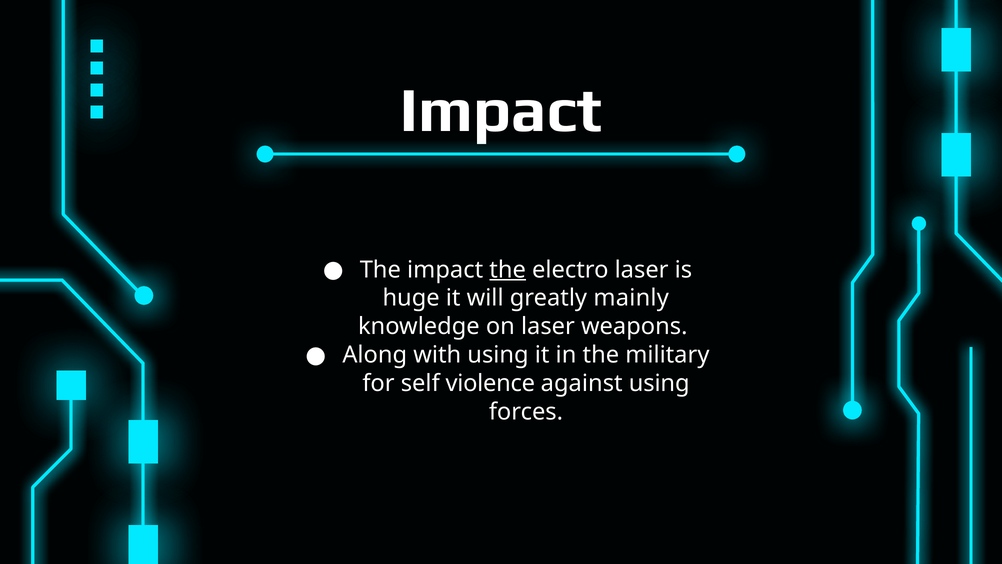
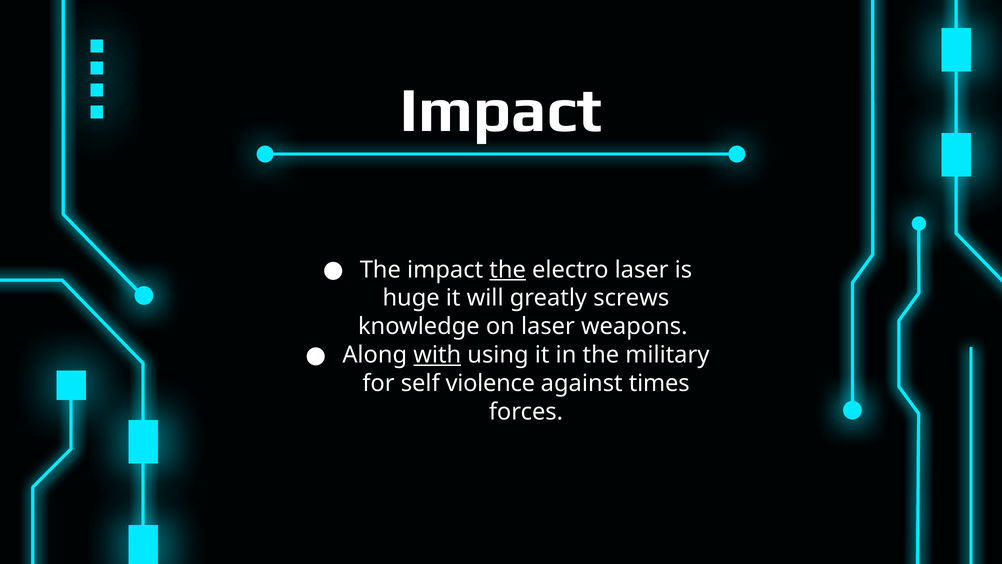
mainly: mainly -> screws (631, 298)
with underline: none -> present (437, 355)
against using: using -> times (659, 383)
